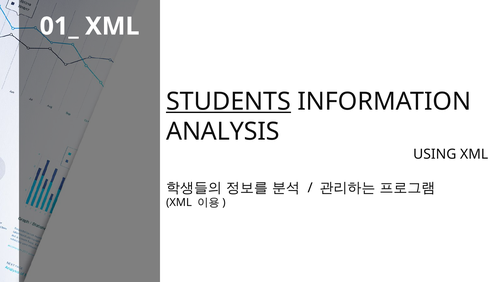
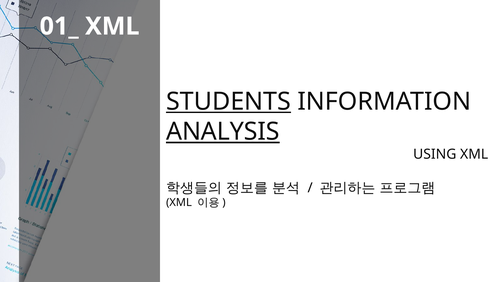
ANALYSIS underline: none -> present (223, 132)
